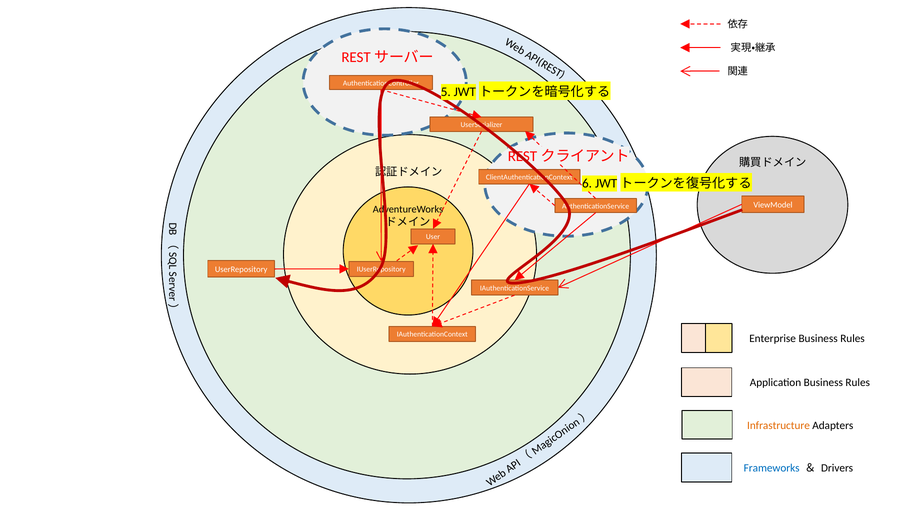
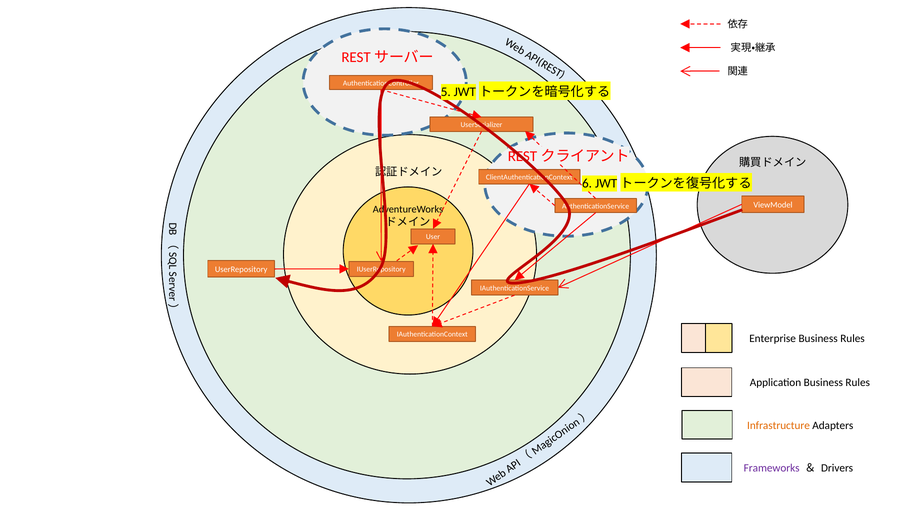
Frameworks colour: blue -> purple (772, 468)
